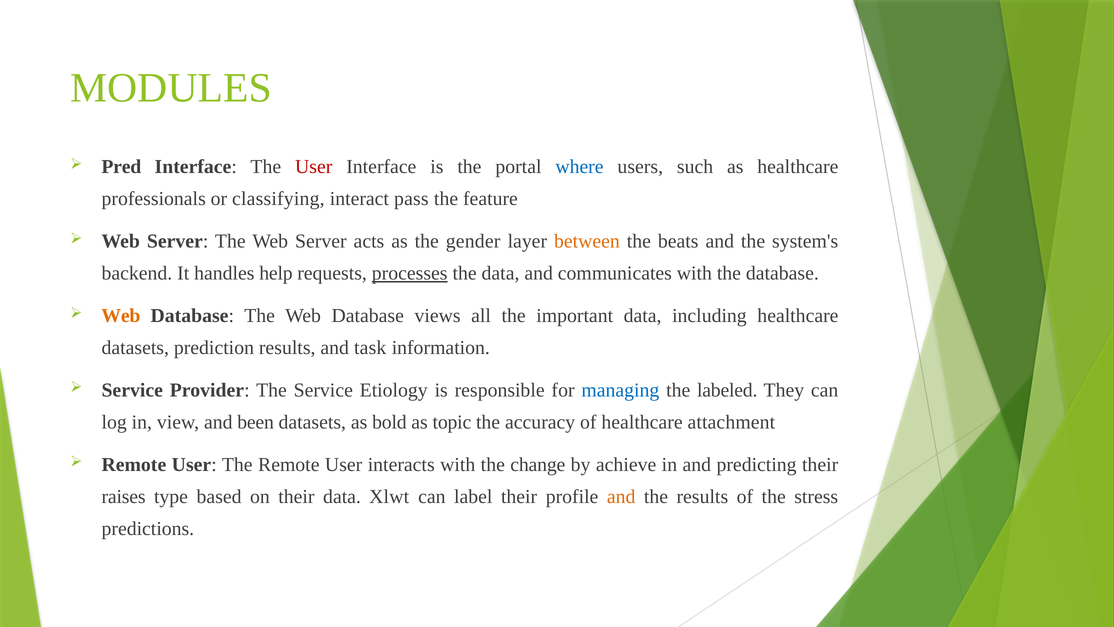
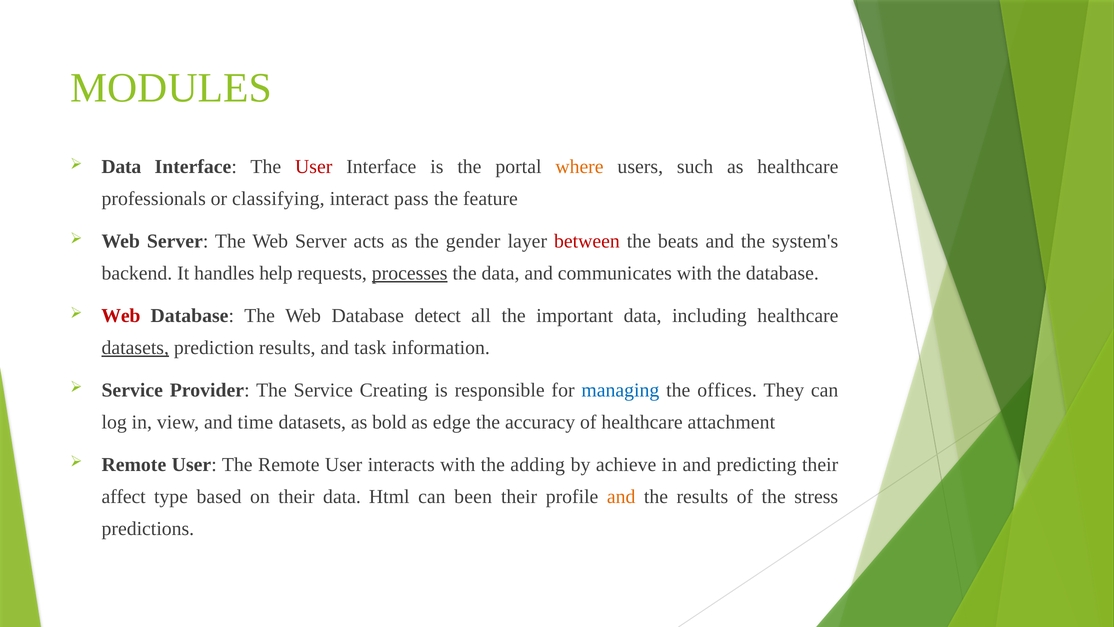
Pred: Pred -> Data (121, 167)
where colour: blue -> orange (579, 167)
between colour: orange -> red (587, 241)
Web colour: orange -> red (121, 316)
views: views -> detect (438, 316)
datasets underline: none -> present (135, 347)
Etiology: Etiology -> Creating (394, 390)
labeled: labeled -> offices (727, 390)
been: been -> time (255, 422)
topic: topic -> edge (452, 422)
change: change -> adding (538, 464)
raises: raises -> affect (124, 496)
Xlwt: Xlwt -> Html (389, 496)
label: label -> been (473, 496)
